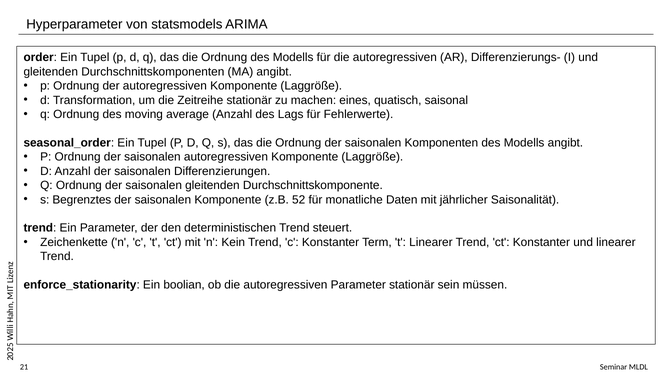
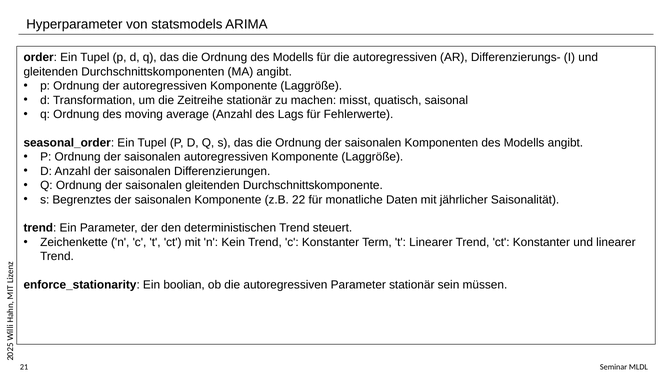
eines: eines -> misst (355, 100)
52: 52 -> 22 (299, 200)
